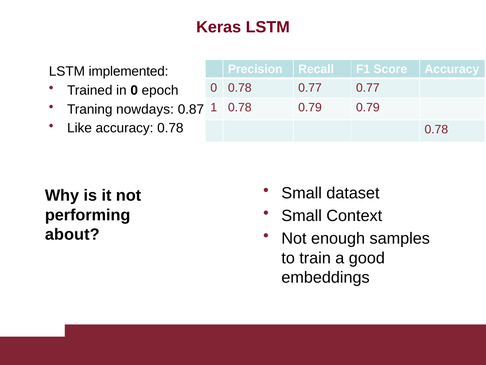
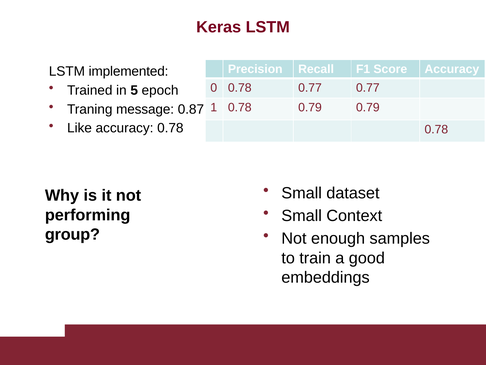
in 0: 0 -> 5 (134, 90)
nowdays: nowdays -> message (145, 109)
about: about -> group (72, 234)
